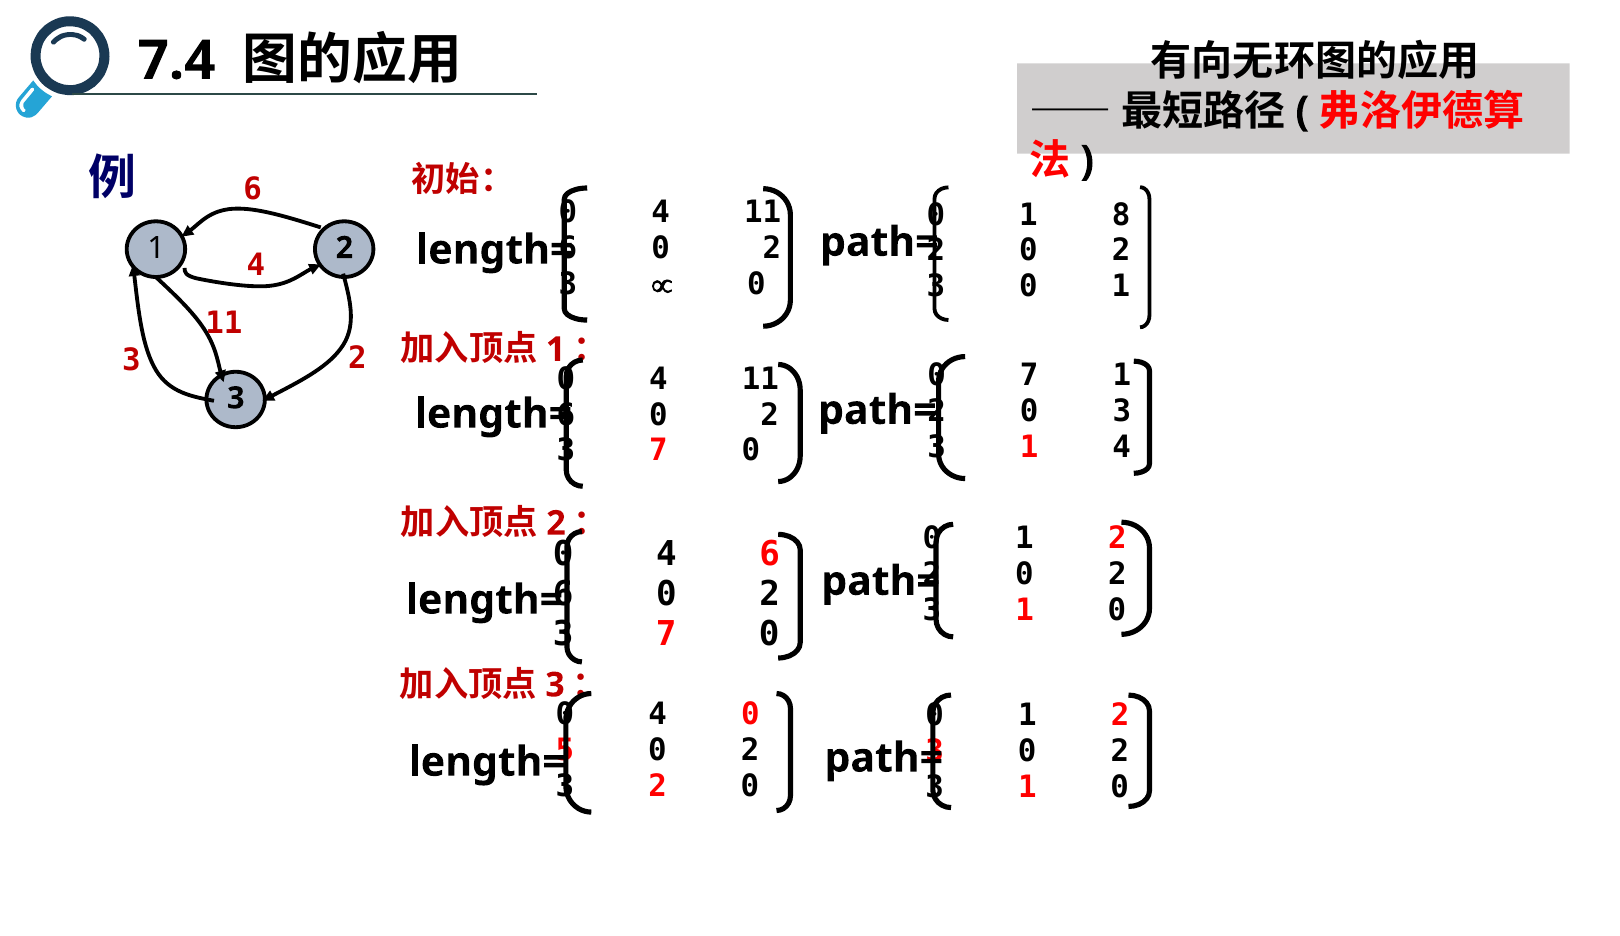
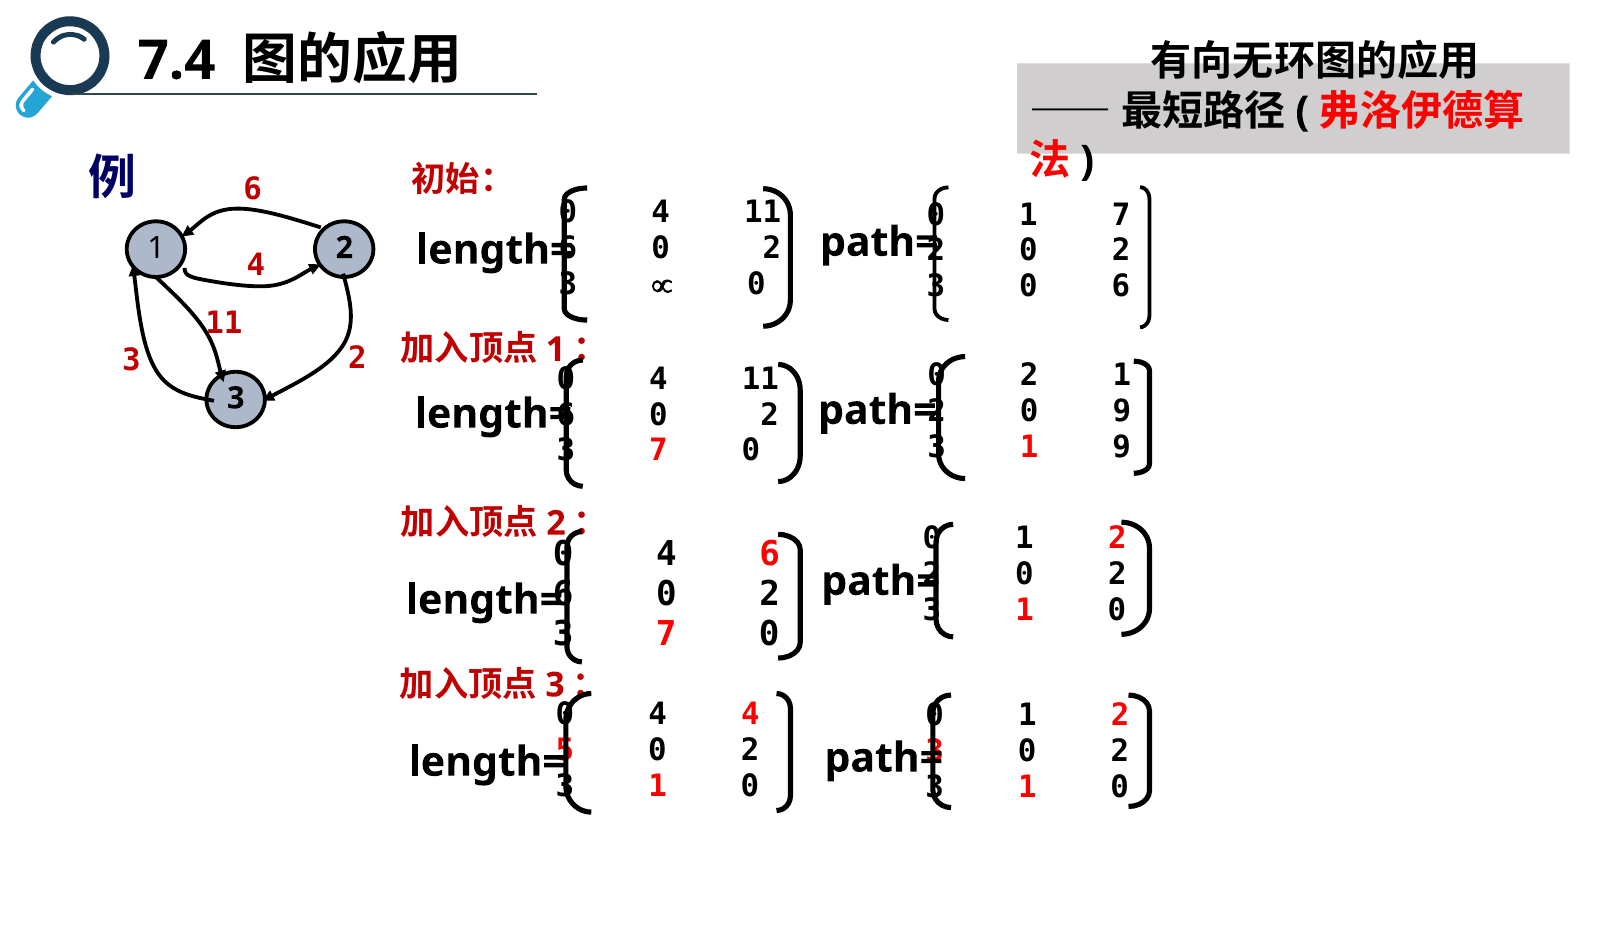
1 8: 8 -> 7 (1121, 215)
3 0 1: 1 -> 6 (1121, 286)
7: 7 -> 2 (1029, 376)
0 3: 3 -> 9 (1122, 411)
1 4: 4 -> 9 (1122, 447)
4 0: 0 -> 4 (750, 714)
2: 2 -> 1 (658, 786)
